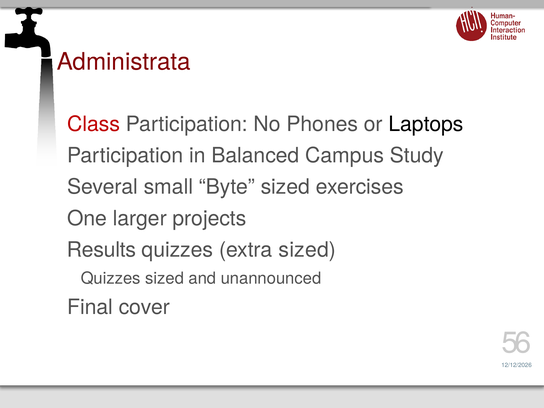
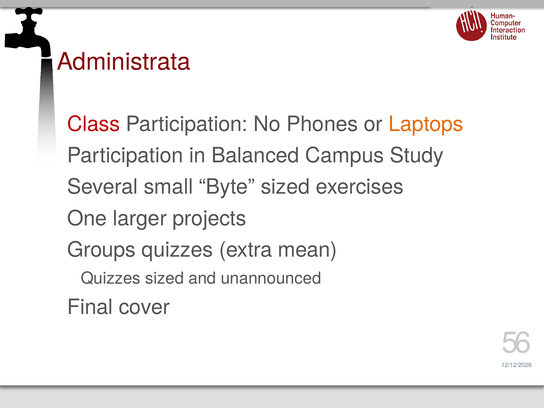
Laptops colour: black -> orange (426, 124)
Results: Results -> Groups (101, 250)
extra sized: sized -> mean (308, 250)
